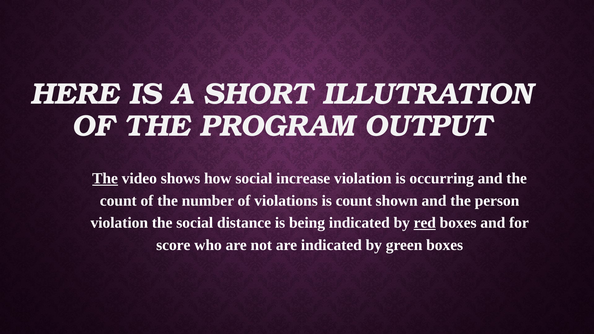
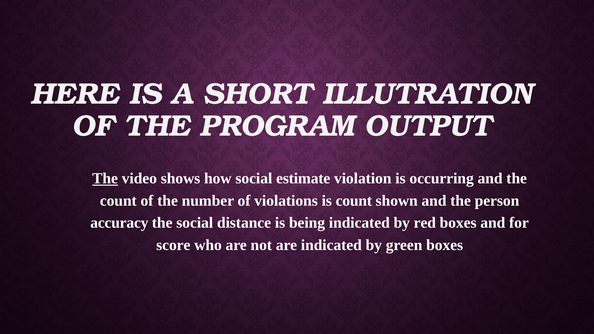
increase: increase -> estimate (303, 178)
violation: violation -> accuracy (119, 223)
red underline: present -> none (425, 223)
